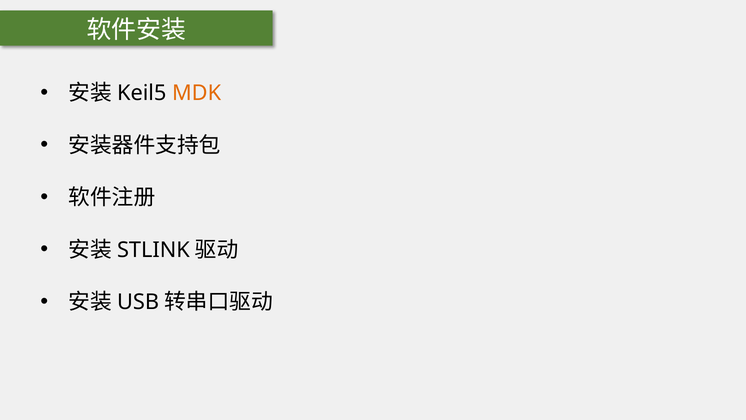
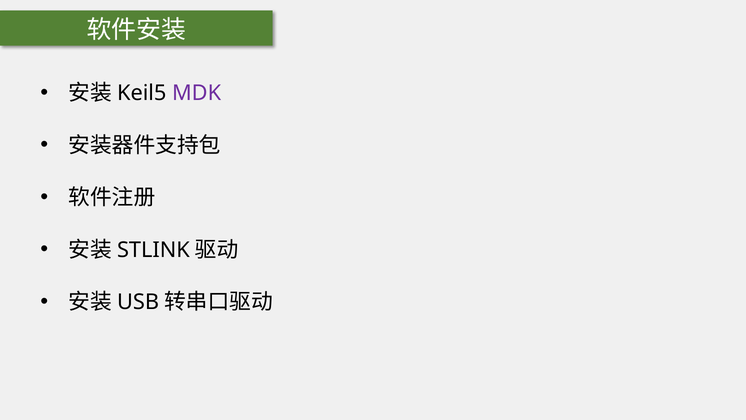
MDK colour: orange -> purple (197, 93)
